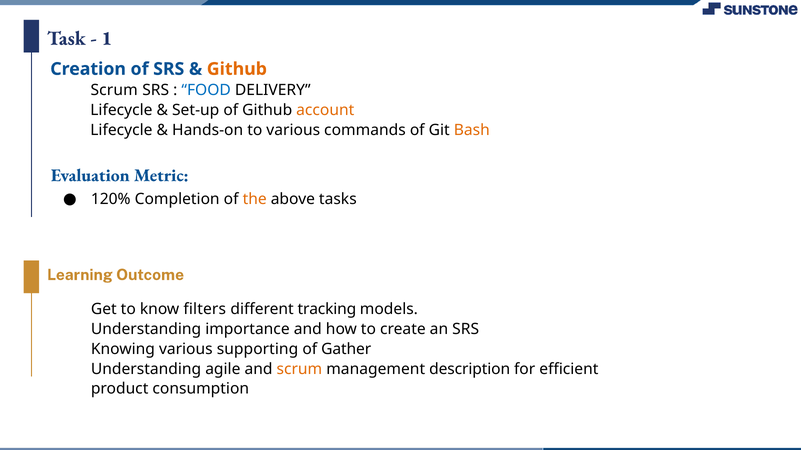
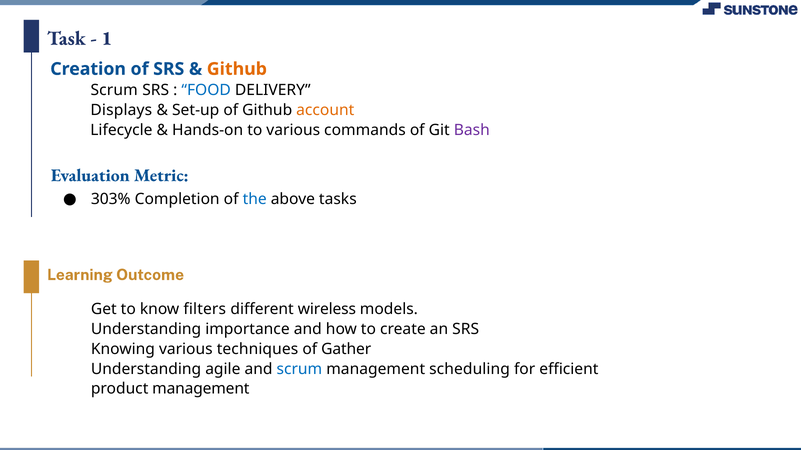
Lifecycle: Lifecycle -> Displays (121, 110)
Bash colour: orange -> purple (472, 130)
120%: 120% -> 303% (111, 199)
the colour: orange -> blue (255, 199)
tracking: tracking -> wireless (327, 309)
supporting: supporting -> techniques (257, 349)
scrum colour: orange -> blue (299, 369)
description: description -> scheduling (470, 369)
product consumption: consumption -> management (201, 389)
